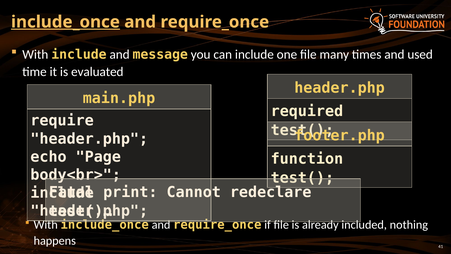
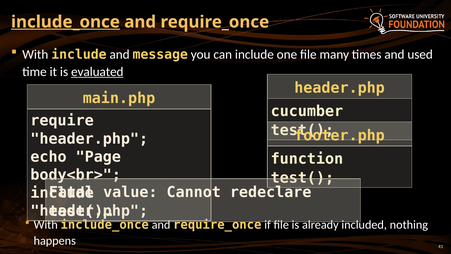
evaluated underline: none -> present (97, 72)
required: required -> cucumber (307, 111)
print: print -> value (130, 192)
